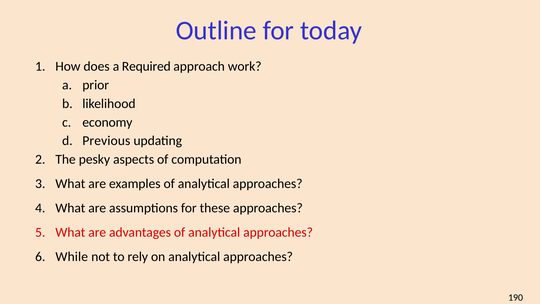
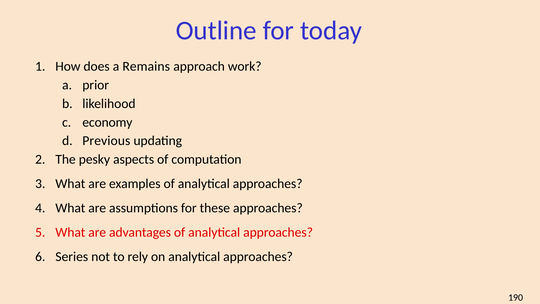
Required: Required -> Remains (146, 66)
While: While -> Series (72, 257)
